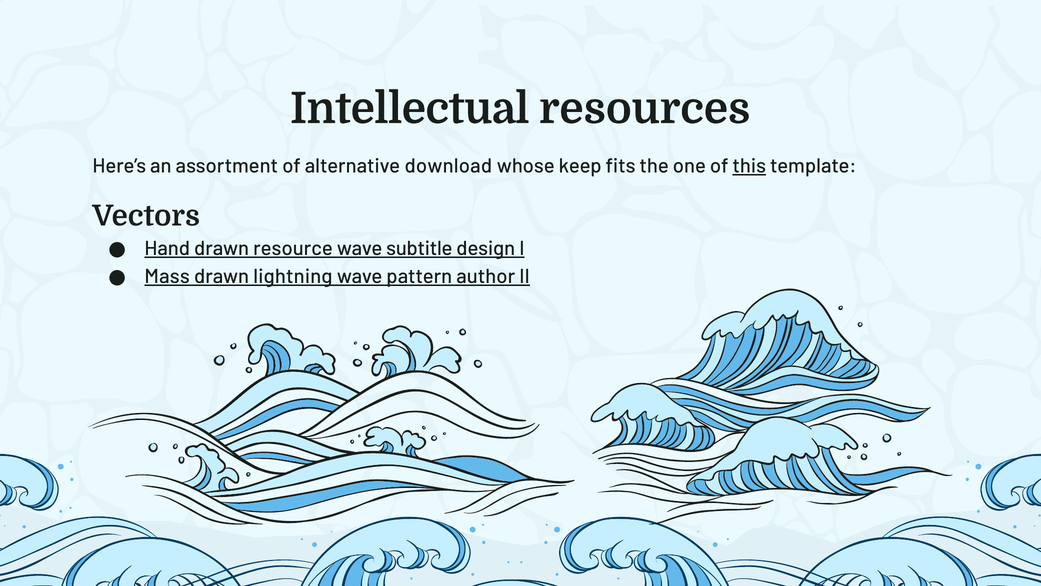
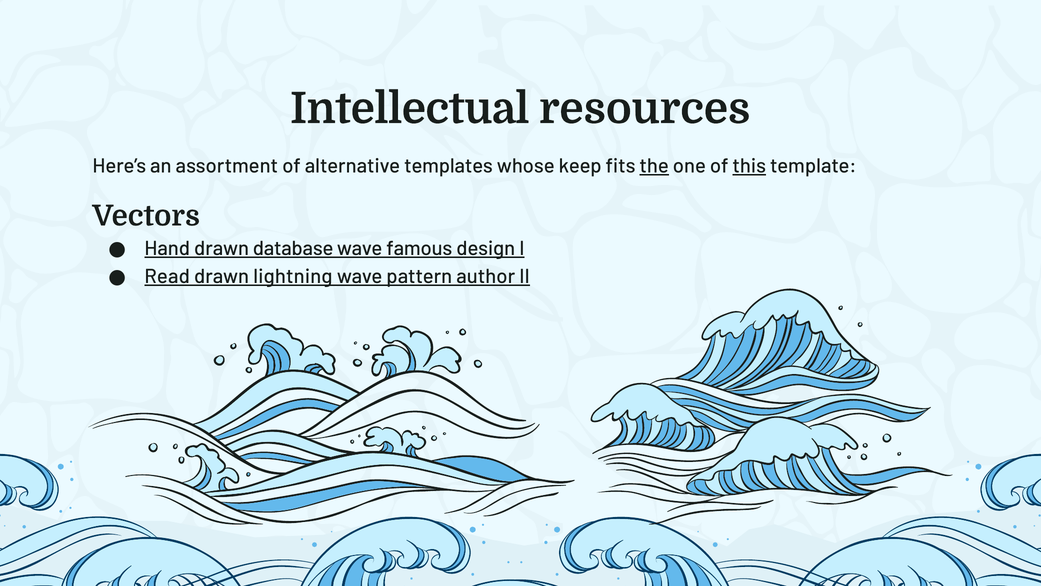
download: download -> templates (449, 166)
the underline: none -> present (654, 166)
resource: resource -> database (293, 248)
subtitle: subtitle -> famous (419, 248)
Mass: Mass -> Read (167, 276)
